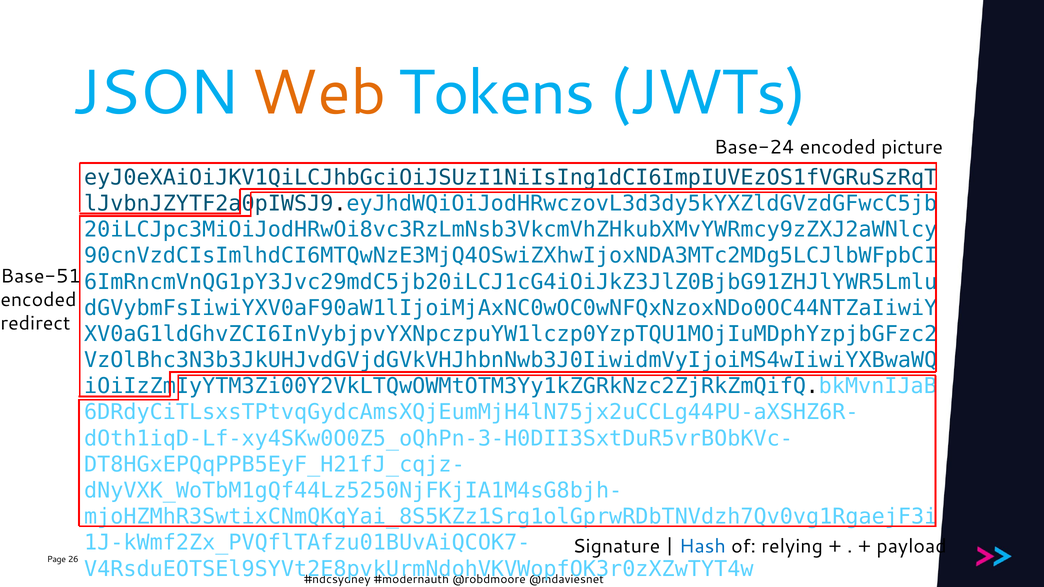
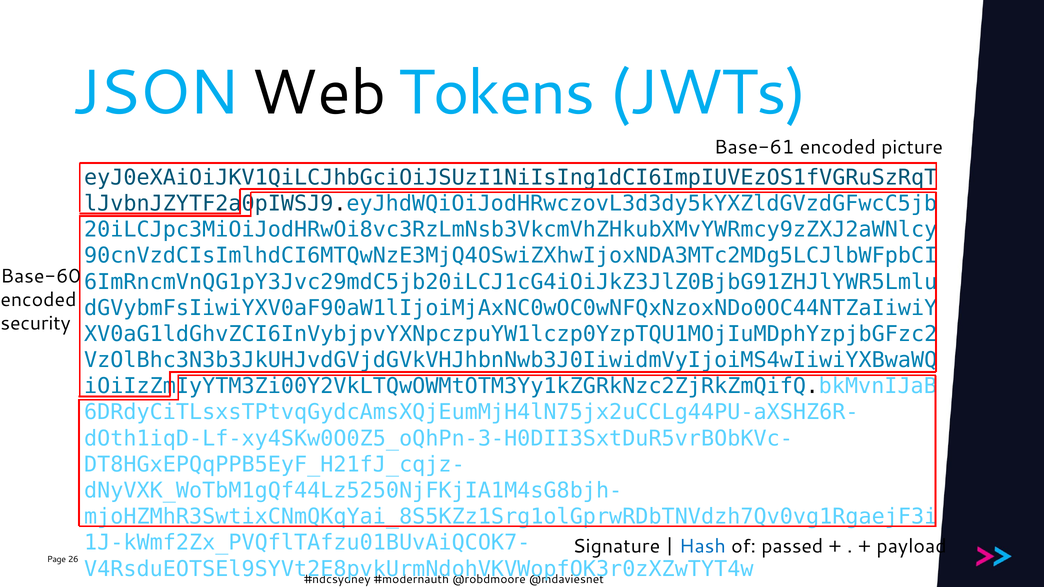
Web colour: orange -> black (319, 93)
Base-24: Base-24 -> Base-61 (754, 147)
Base-51: Base-51 -> Base-60 (41, 277)
redirect: redirect -> security (36, 324)
relying: relying -> passed (792, 547)
